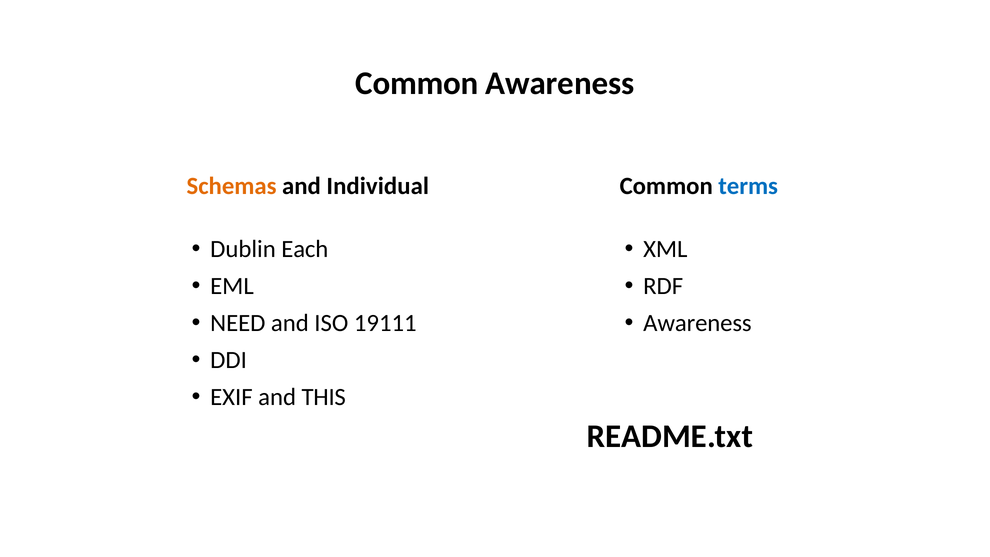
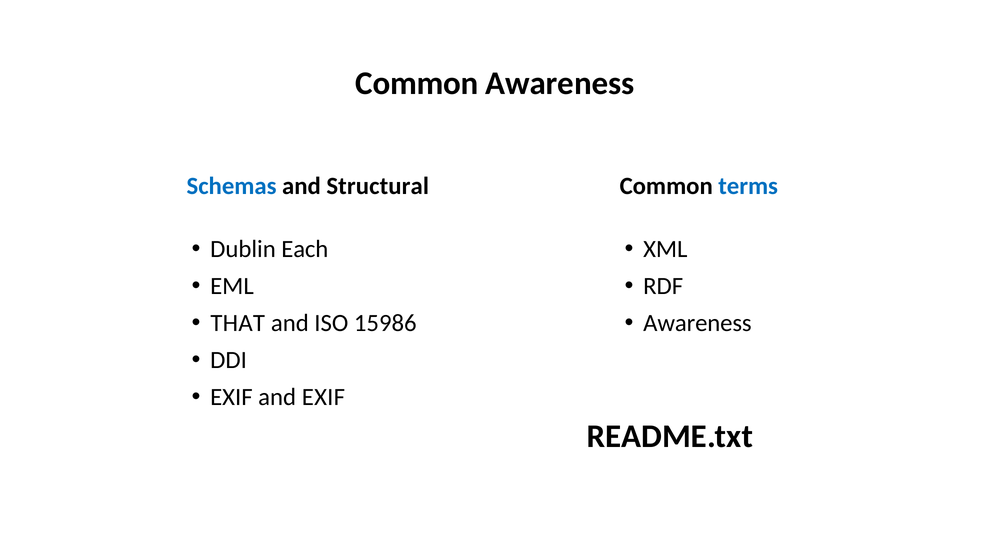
Schemas colour: orange -> blue (232, 186)
Individual: Individual -> Structural (378, 186)
NEED: NEED -> THAT (238, 323)
19111: 19111 -> 15986 (385, 323)
and THIS: THIS -> EXIF (323, 397)
